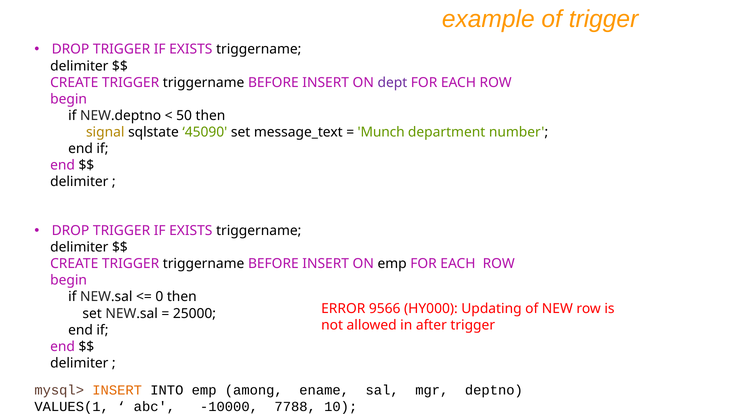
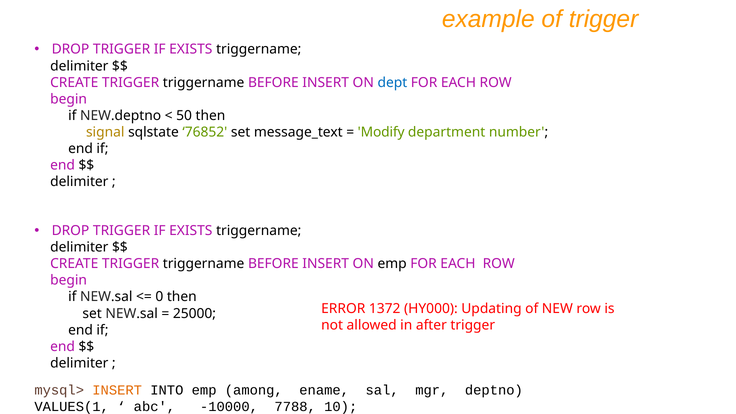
dept colour: purple -> blue (392, 83)
45090: 45090 -> 76852 (205, 132)
Munch: Munch -> Modify (381, 132)
9566: 9566 -> 1372 (385, 309)
